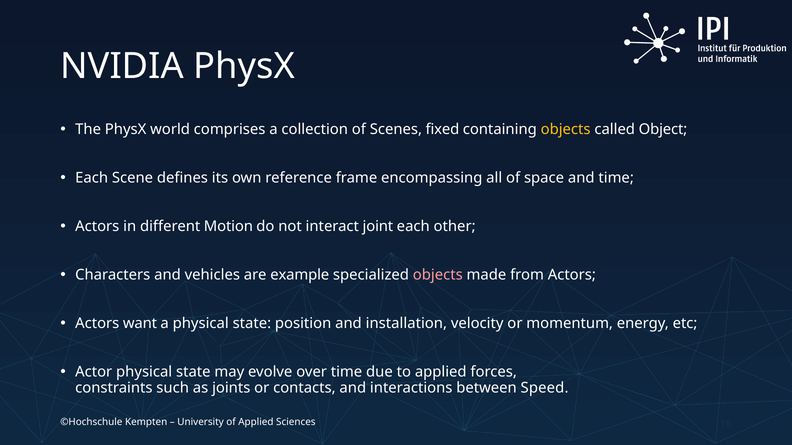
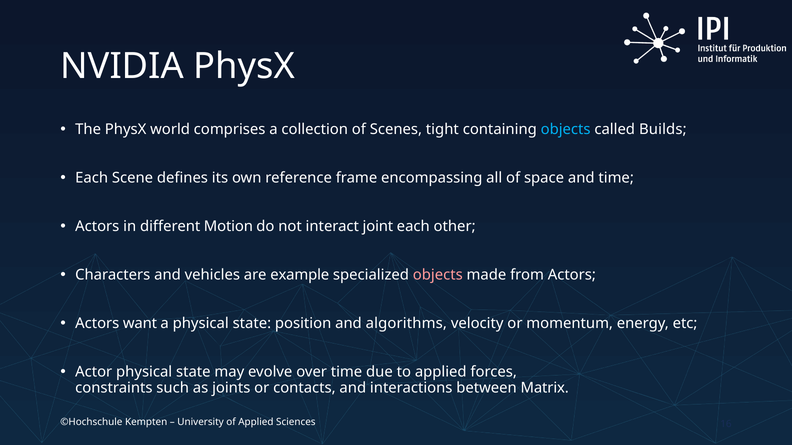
fixed: fixed -> tight (442, 129)
objects colour: yellow -> light blue (566, 129)
Object: Object -> Builds (663, 129)
installation: installation -> algorithms (406, 324)
Speed: Speed -> Matrix (545, 388)
